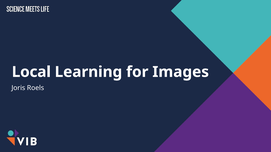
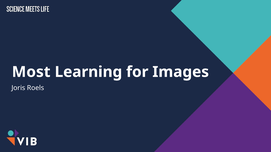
Local: Local -> Most (31, 72)
